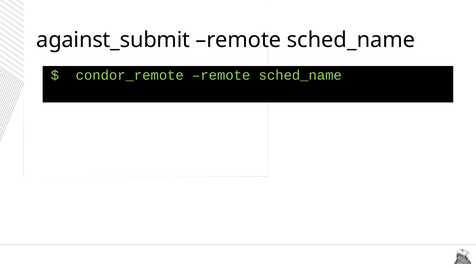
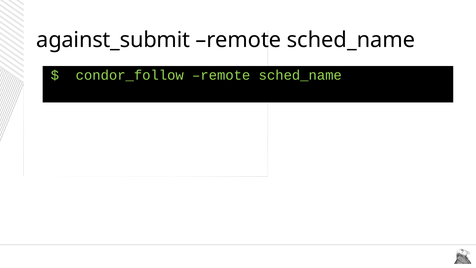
condor_remote: condor_remote -> condor_follow (130, 75)
